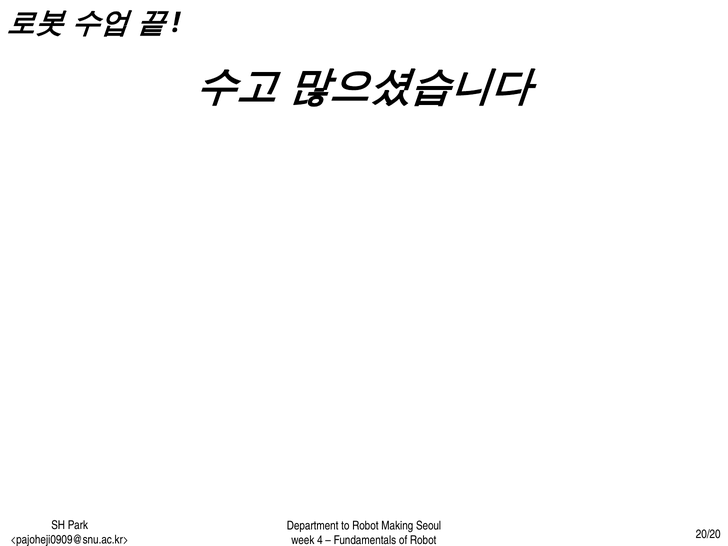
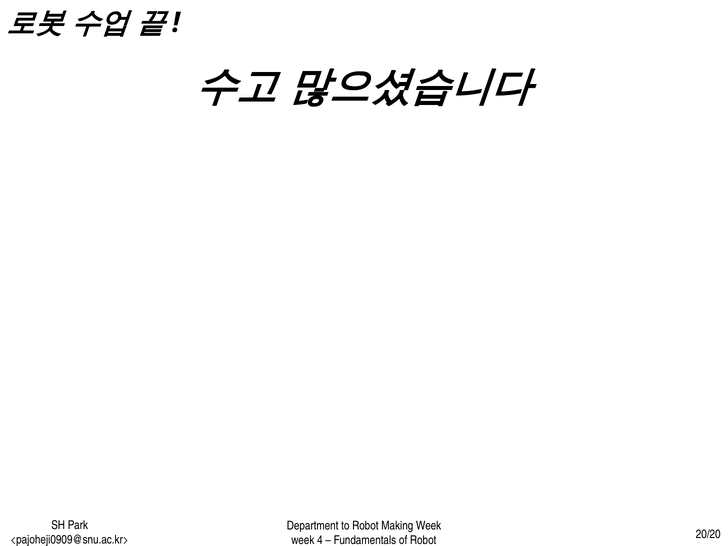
Making Seoul: Seoul -> Week (429, 526)
